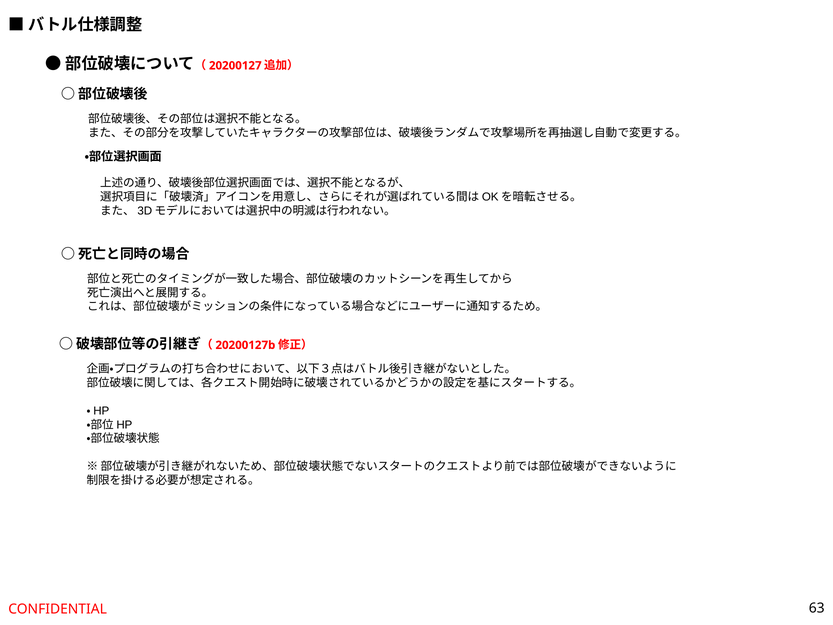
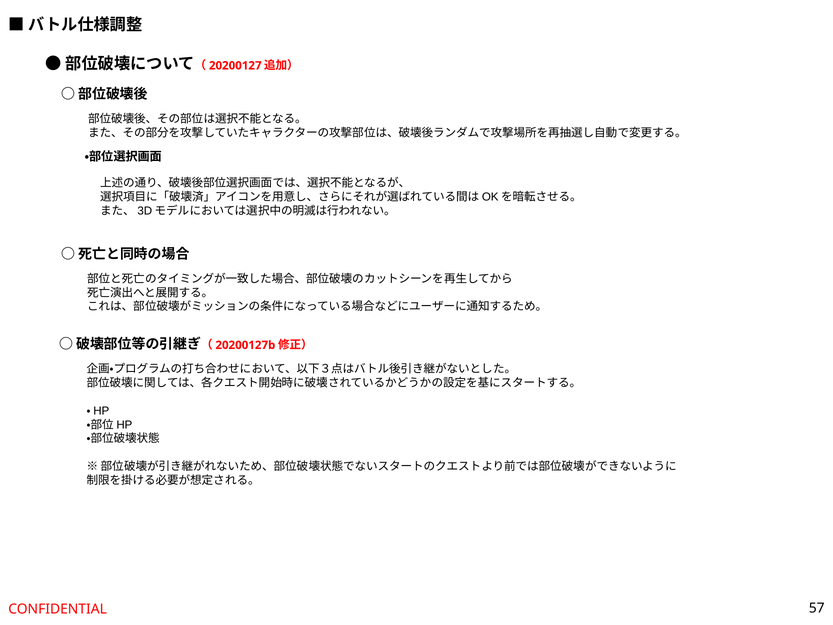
63: 63 -> 57 (817, 608)
